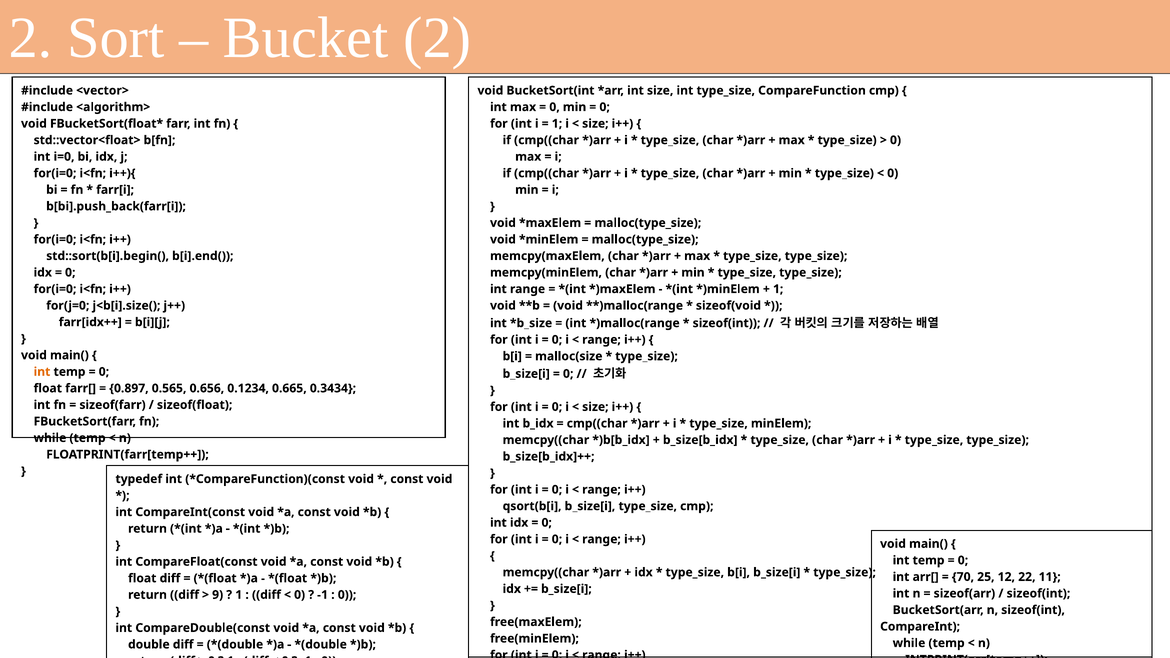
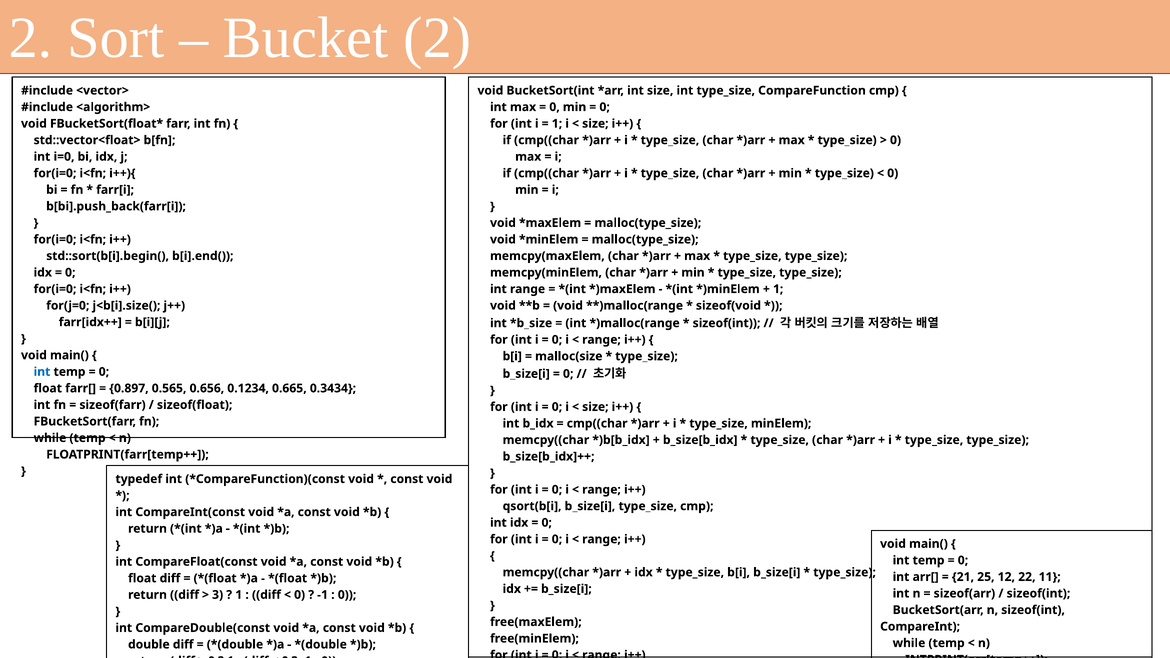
int colour: orange -> blue (42, 372)
70: 70 -> 21 (963, 577)
9: 9 -> 3 (218, 595)
